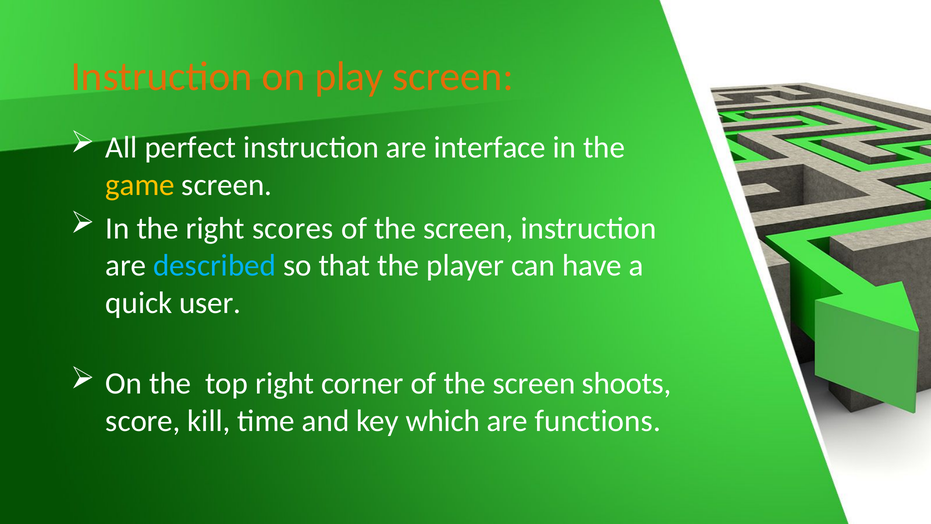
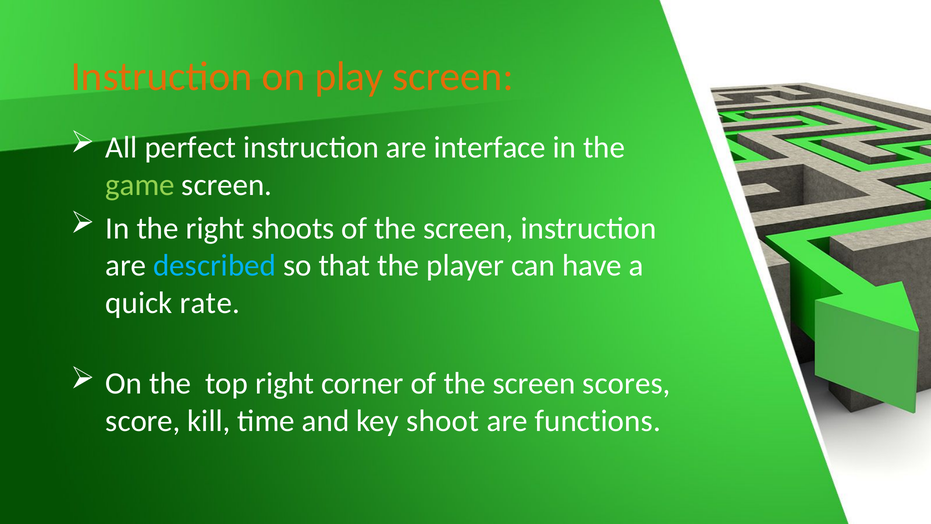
game colour: yellow -> light green (140, 185)
scores: scores -> shoots (293, 228)
user: user -> rate (210, 303)
shoots: shoots -> scores (626, 383)
which: which -> shoot (443, 421)
